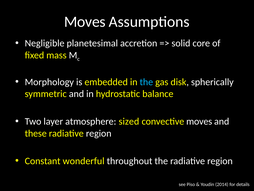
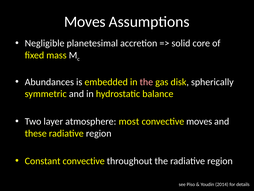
Morphology: Morphology -> Abundances (49, 82)
the colour: light blue -> pink (146, 82)
sized: sized -> most (129, 121)
Constant wonderful: wonderful -> convective (84, 161)
